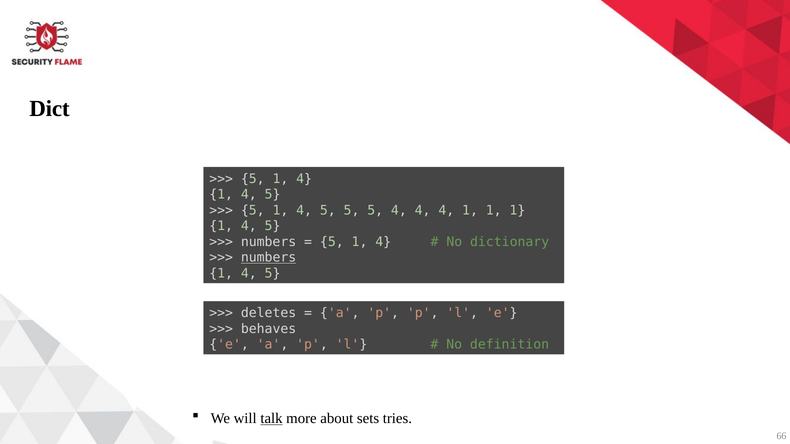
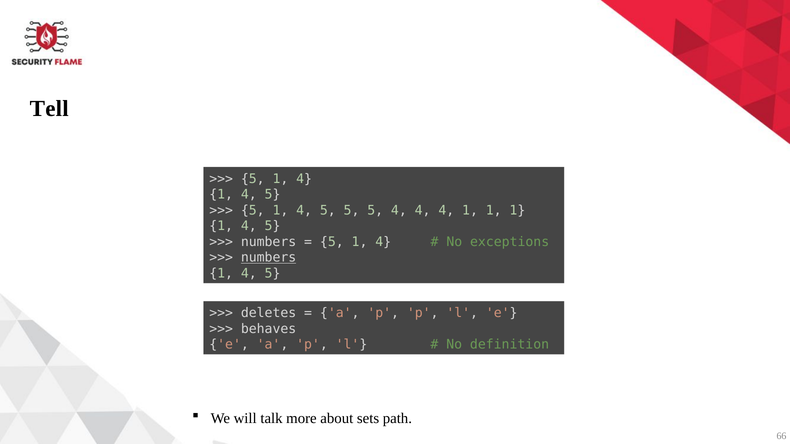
Dict: Dict -> Tell (49, 109)
dictionary: dictionary -> exceptions (510, 242)
talk underline: present -> none (272, 419)
tries: tries -> path (397, 419)
